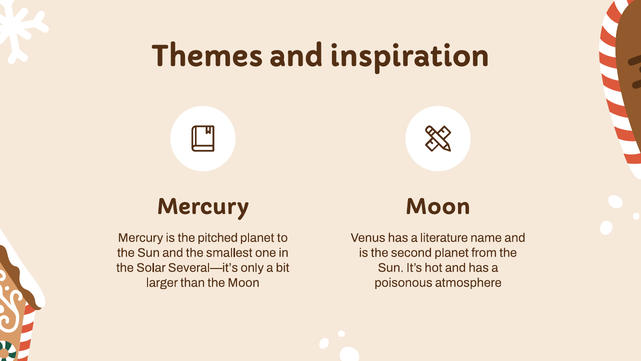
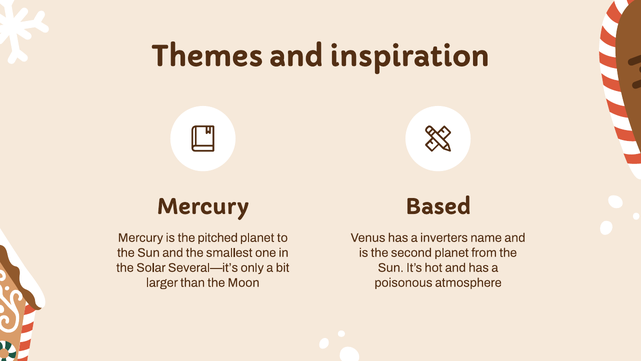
Moon: Moon -> Based (438, 207)
literature: literature -> inverters (444, 237)
